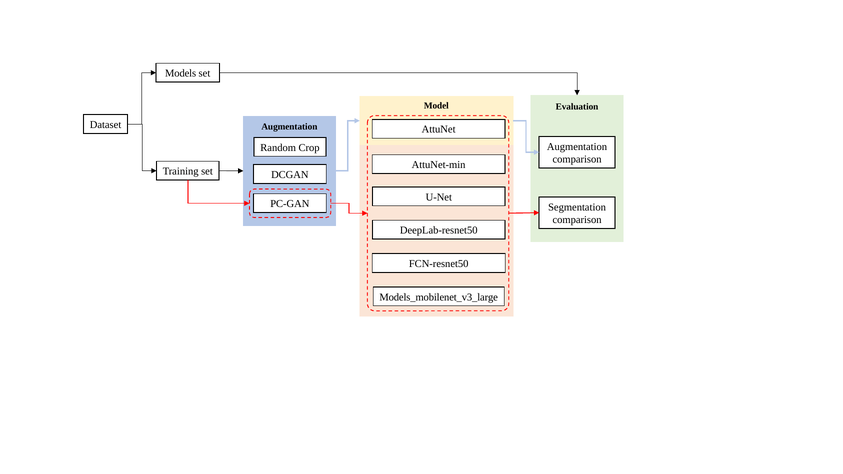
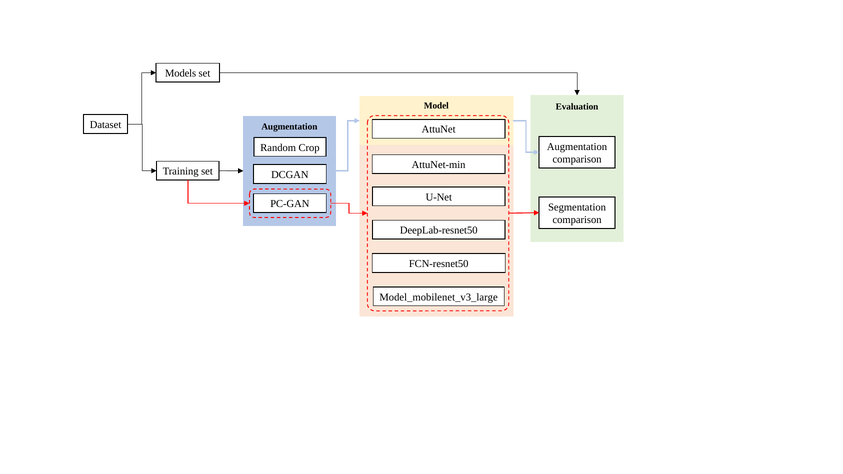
Models_mobilenet_v3_large: Models_mobilenet_v3_large -> Model_mobilenet_v3_large (439, 297)
